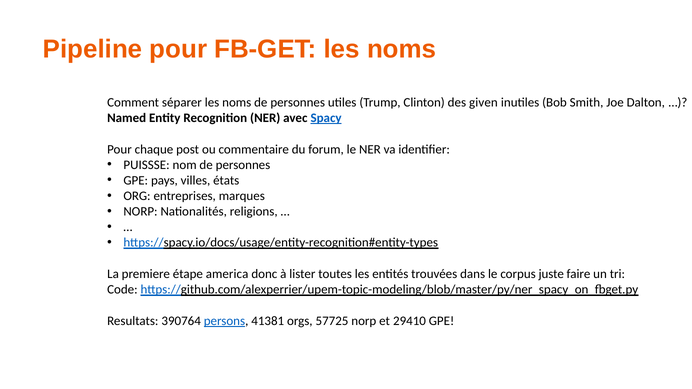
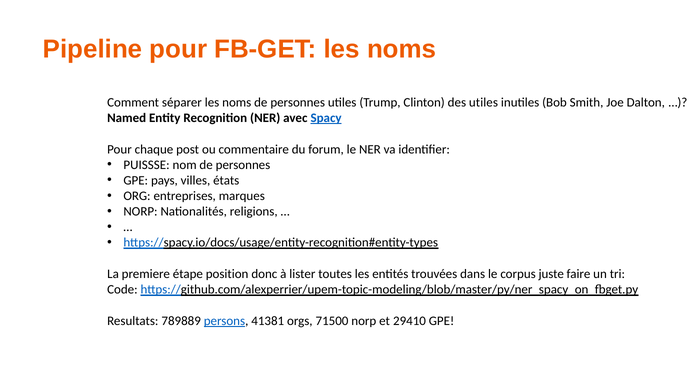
des given: given -> utiles (483, 102)
america: america -> position (227, 274)
390764: 390764 -> 789889 (181, 321)
57725: 57725 -> 71500 (332, 321)
